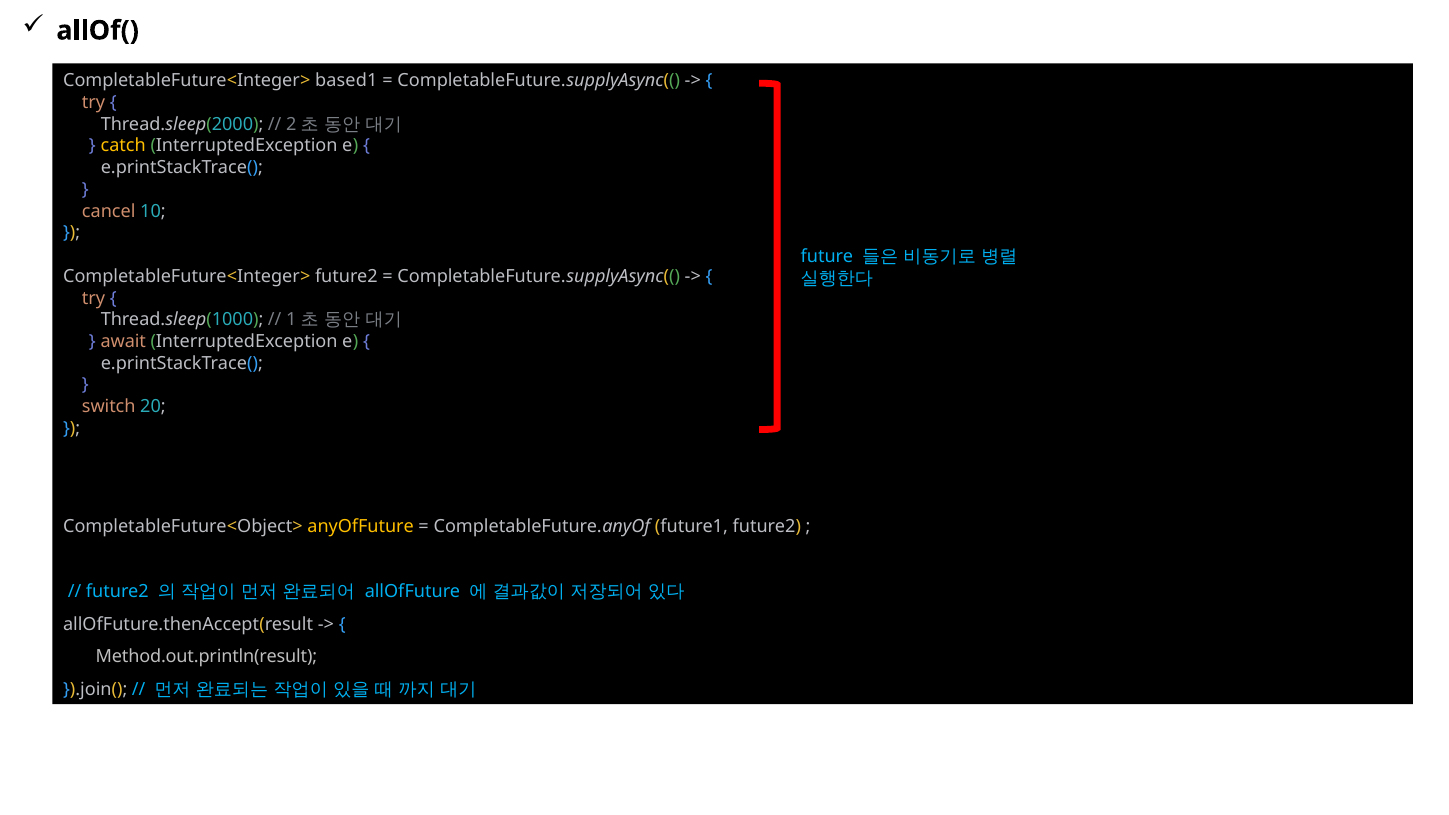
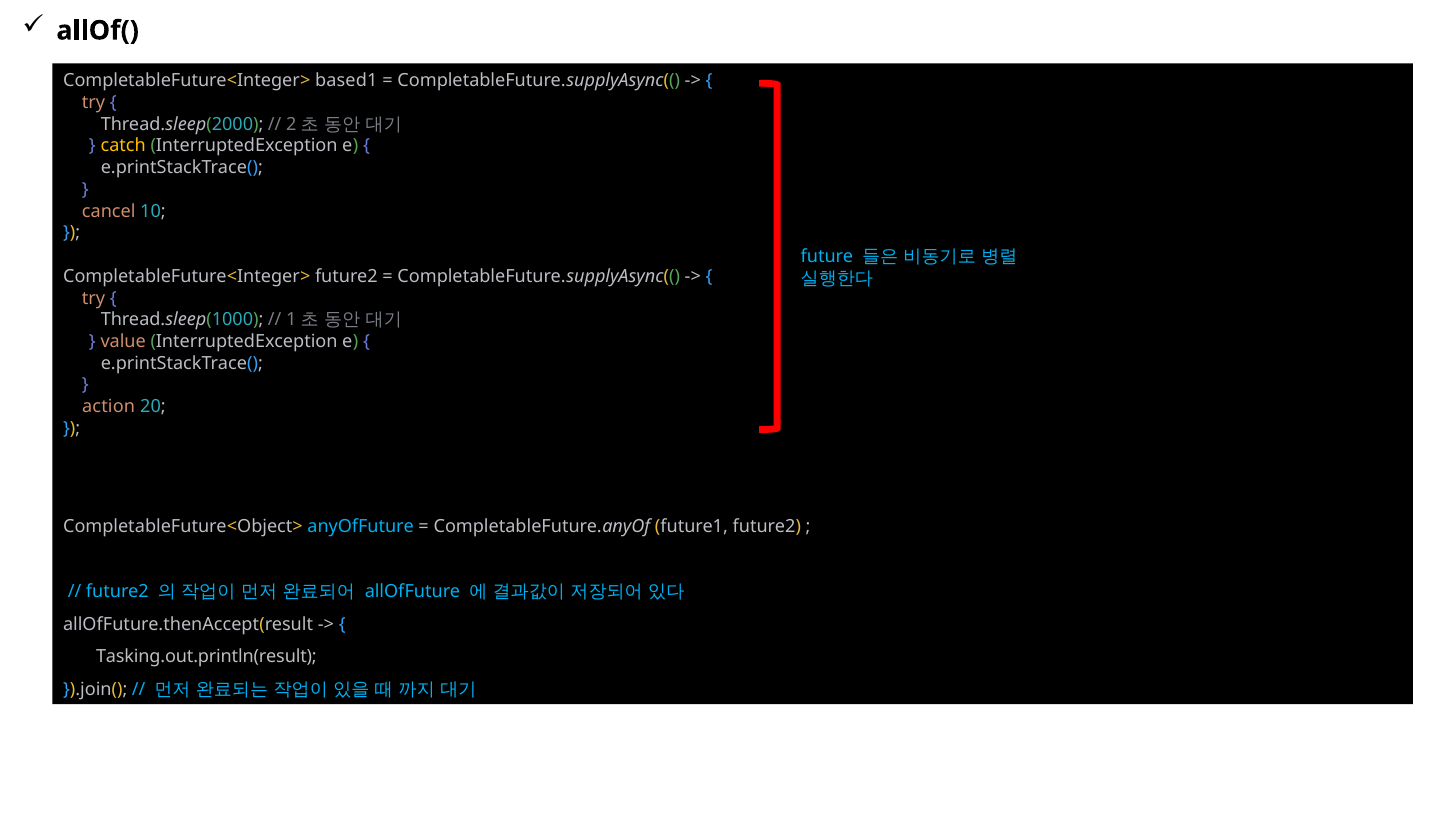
await: await -> value (123, 342)
switch: switch -> action (109, 407)
anyOfFuture colour: yellow -> light blue (361, 526)
Method.out.println(result: Method.out.println(result -> Tasking.out.println(result (206, 657)
